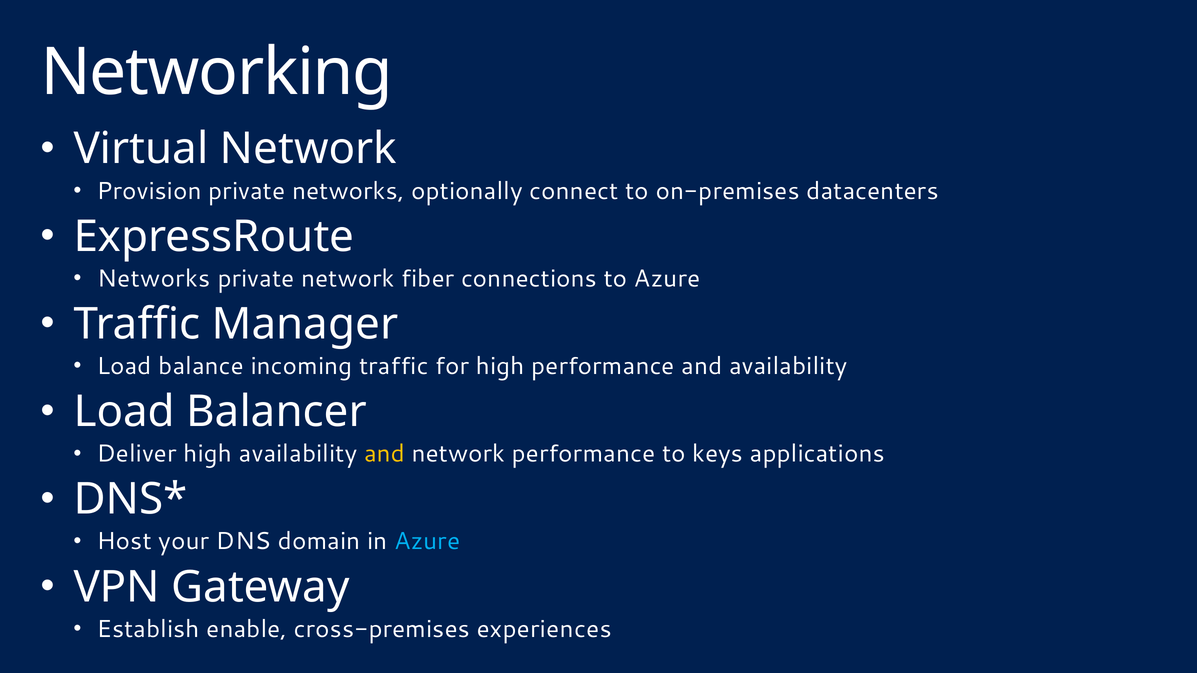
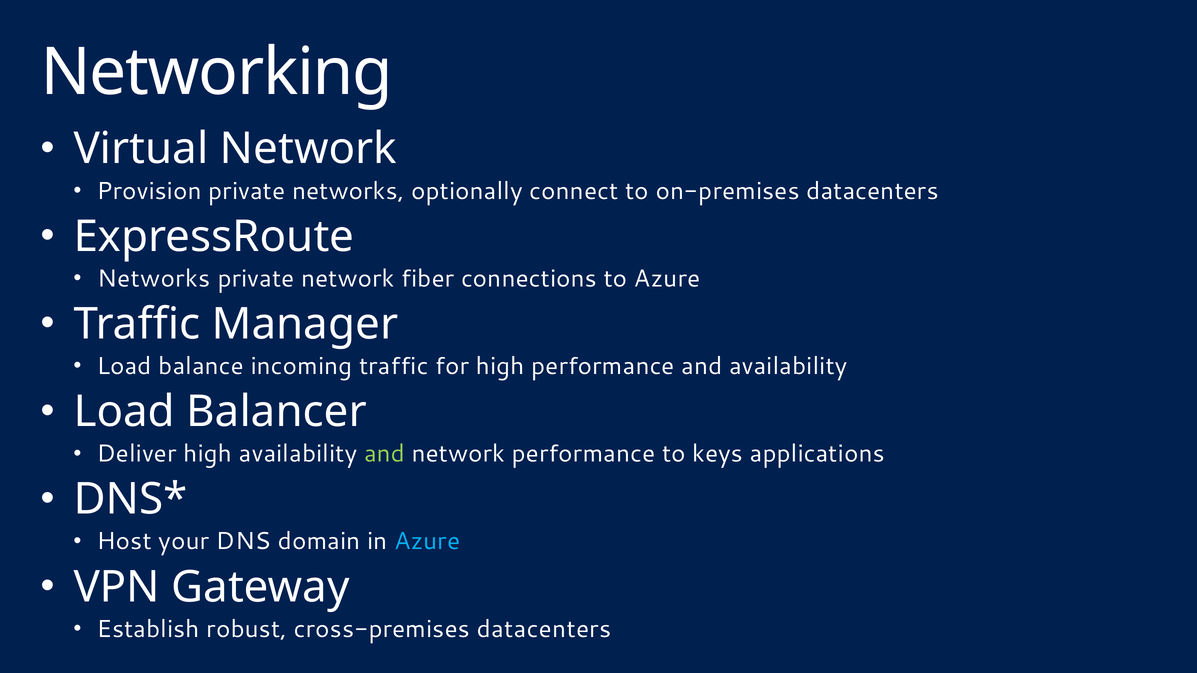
and colour: yellow -> light green (385, 454)
enable: enable -> robust (247, 629)
cross-premises experiences: experiences -> datacenters (544, 629)
